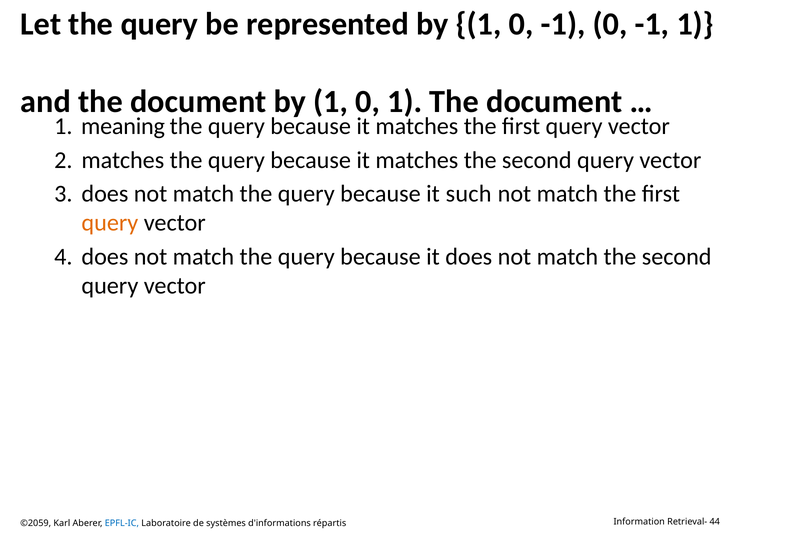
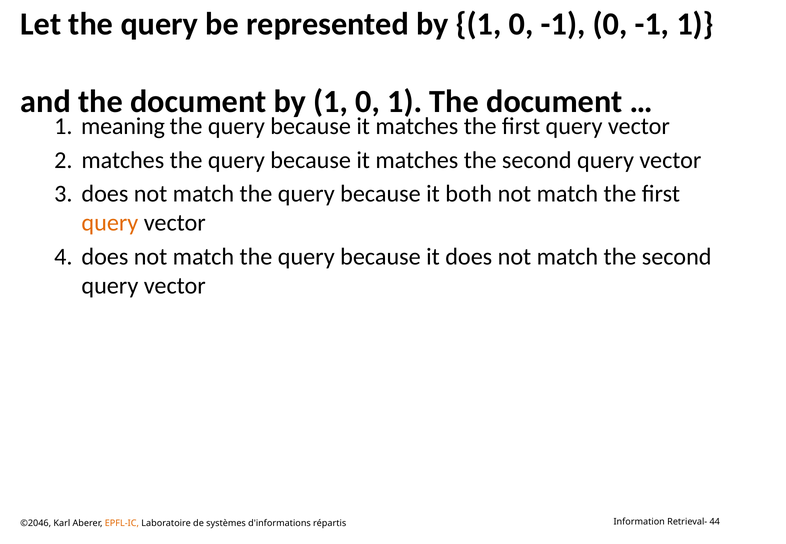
such: such -> both (469, 194)
©2059: ©2059 -> ©2046 (36, 524)
EPFL-IC colour: blue -> orange (122, 524)
